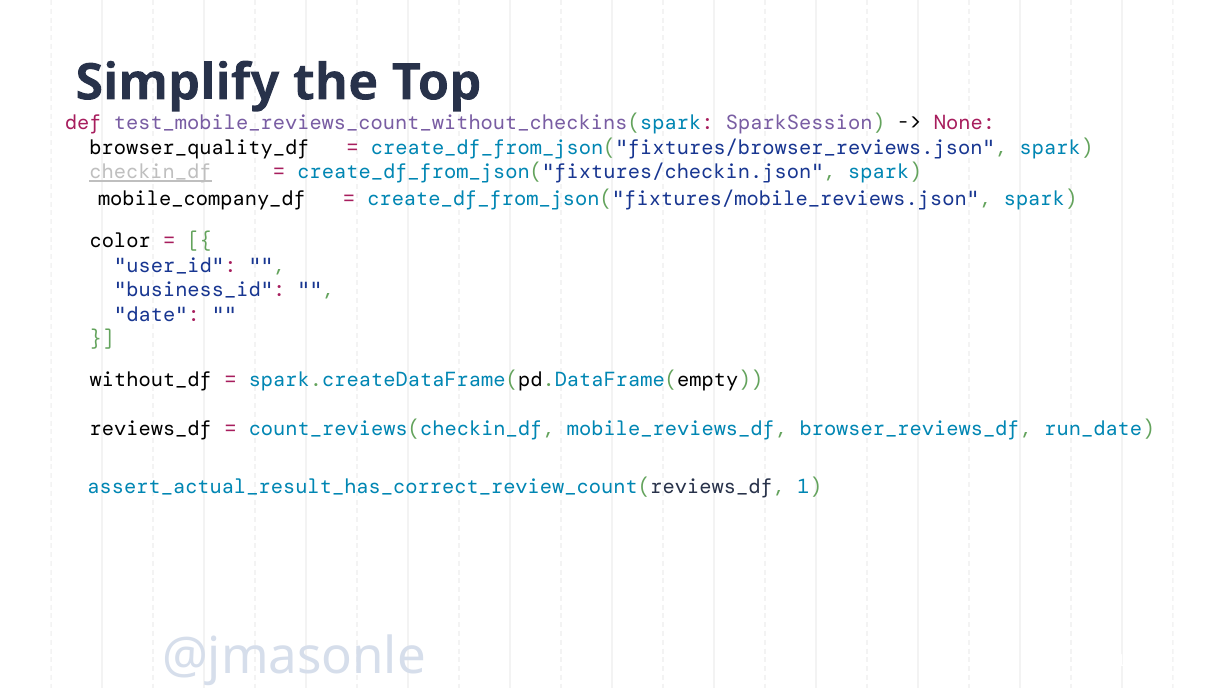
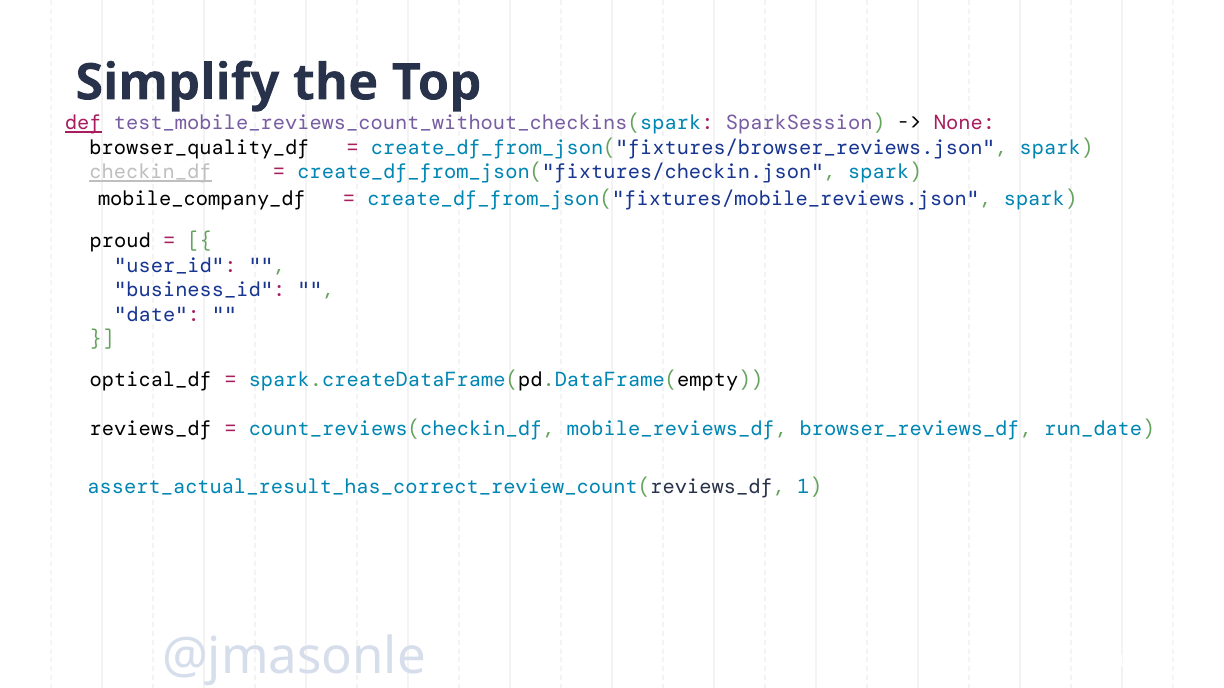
def underline: none -> present (83, 123)
color: color -> proud (120, 241)
without_df: without_df -> optical_df (151, 380)
